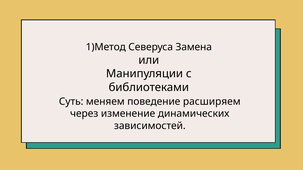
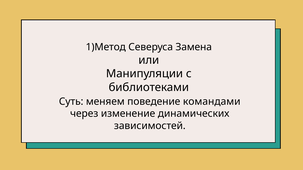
расширяем: расширяем -> командами (212, 102)
